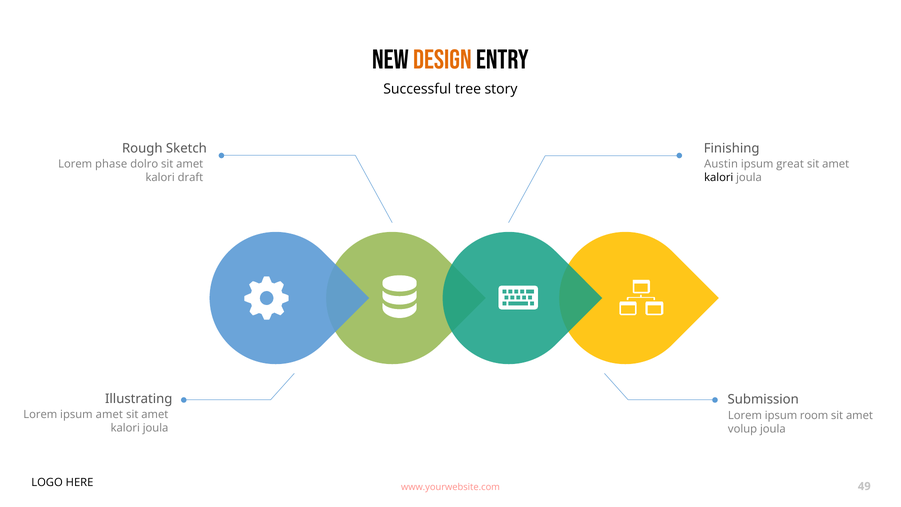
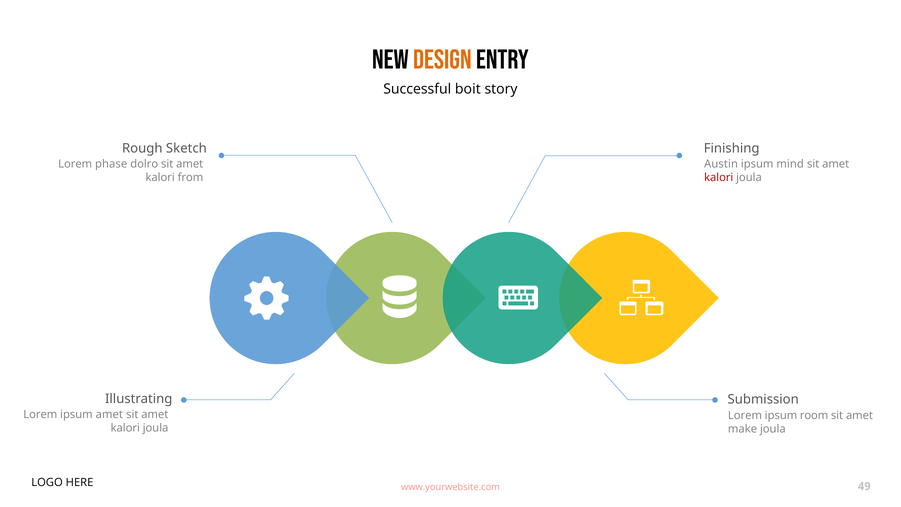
tree: tree -> boit (468, 89)
great: great -> mind (790, 164)
draft: draft -> from (190, 178)
kalori colour: black -> red (719, 178)
volup: volup -> make (743, 429)
